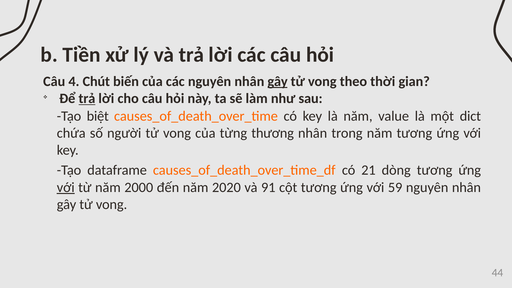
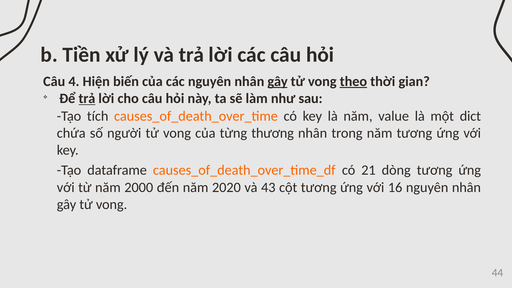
Chút: Chút -> Hiện (96, 81)
theo underline: none -> present (353, 81)
biệt: biệt -> tích (98, 116)
với underline: present -> none (66, 187)
91: 91 -> 43 (268, 187)
59: 59 -> 16 (395, 187)
